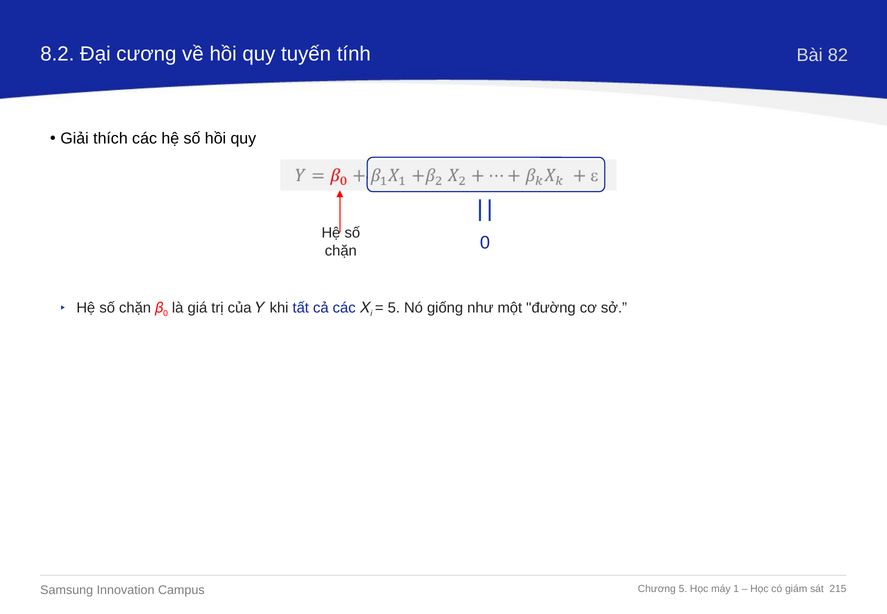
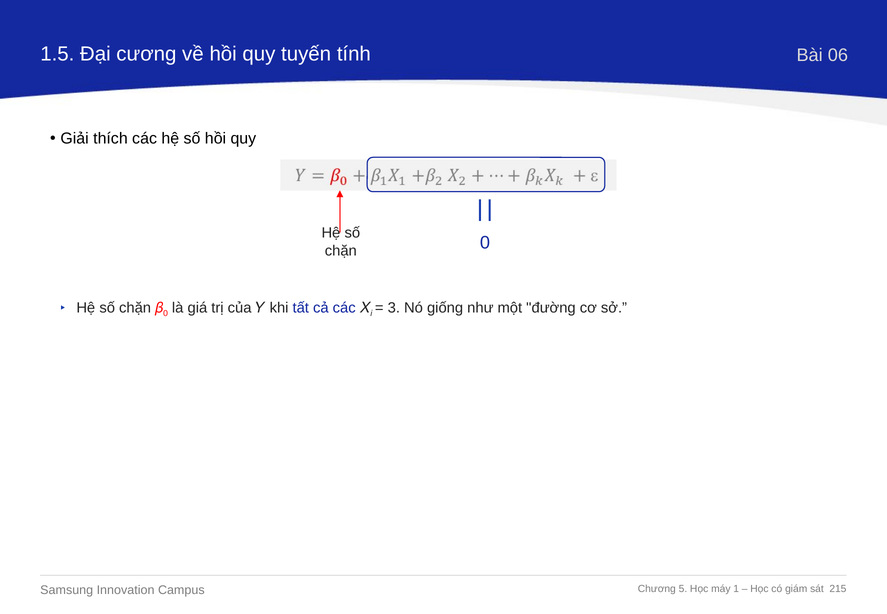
8.2: 8.2 -> 1.5 (57, 54)
82: 82 -> 06 (838, 55)
5: 5 -> 3 (394, 308)
